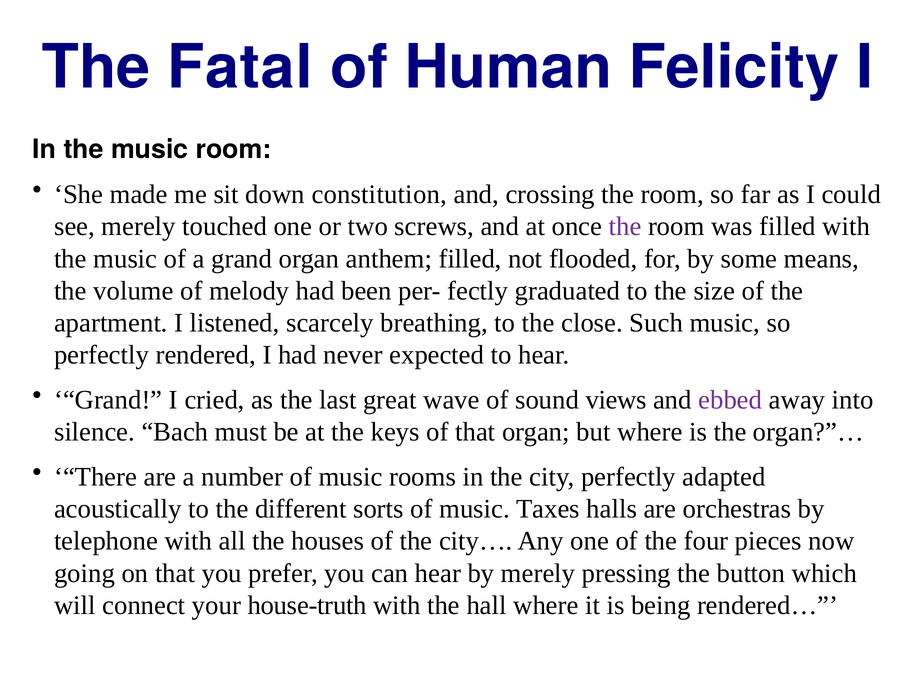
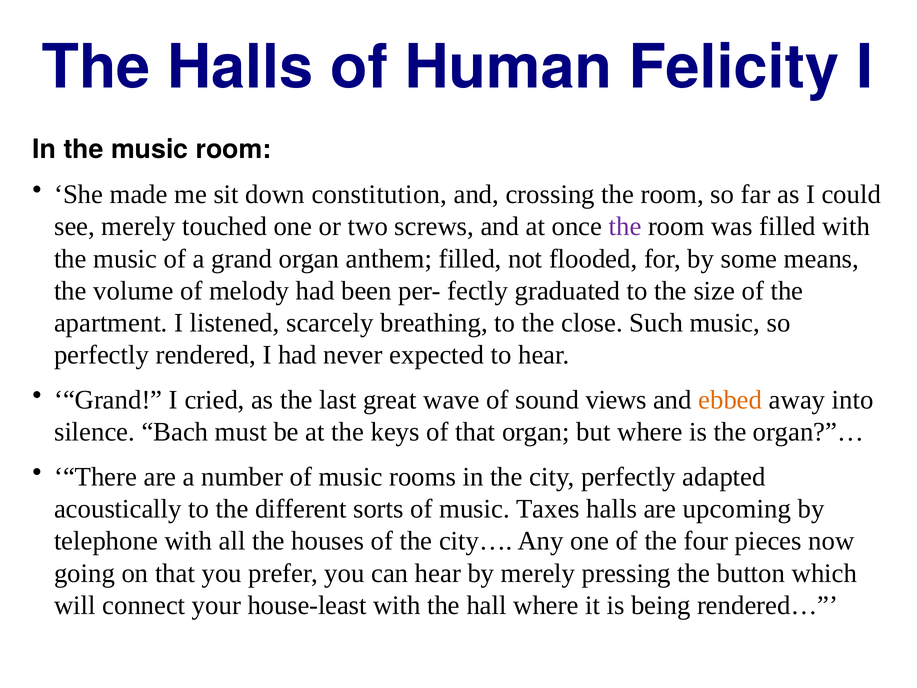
The Fatal: Fatal -> Halls (240, 68)
ebbed colour: purple -> orange (730, 400)
orchestras: orchestras -> upcoming (737, 509)
house-truth: house-truth -> house-least (307, 605)
